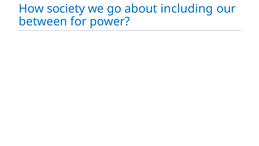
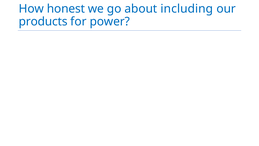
society: society -> honest (66, 9)
between: between -> products (43, 22)
